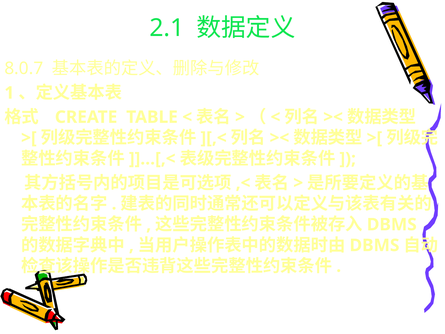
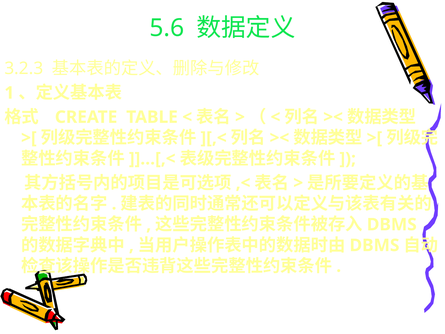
2.1: 2.1 -> 5.6 (167, 28)
8.0.7: 8.0.7 -> 3.2.3 (24, 69)
